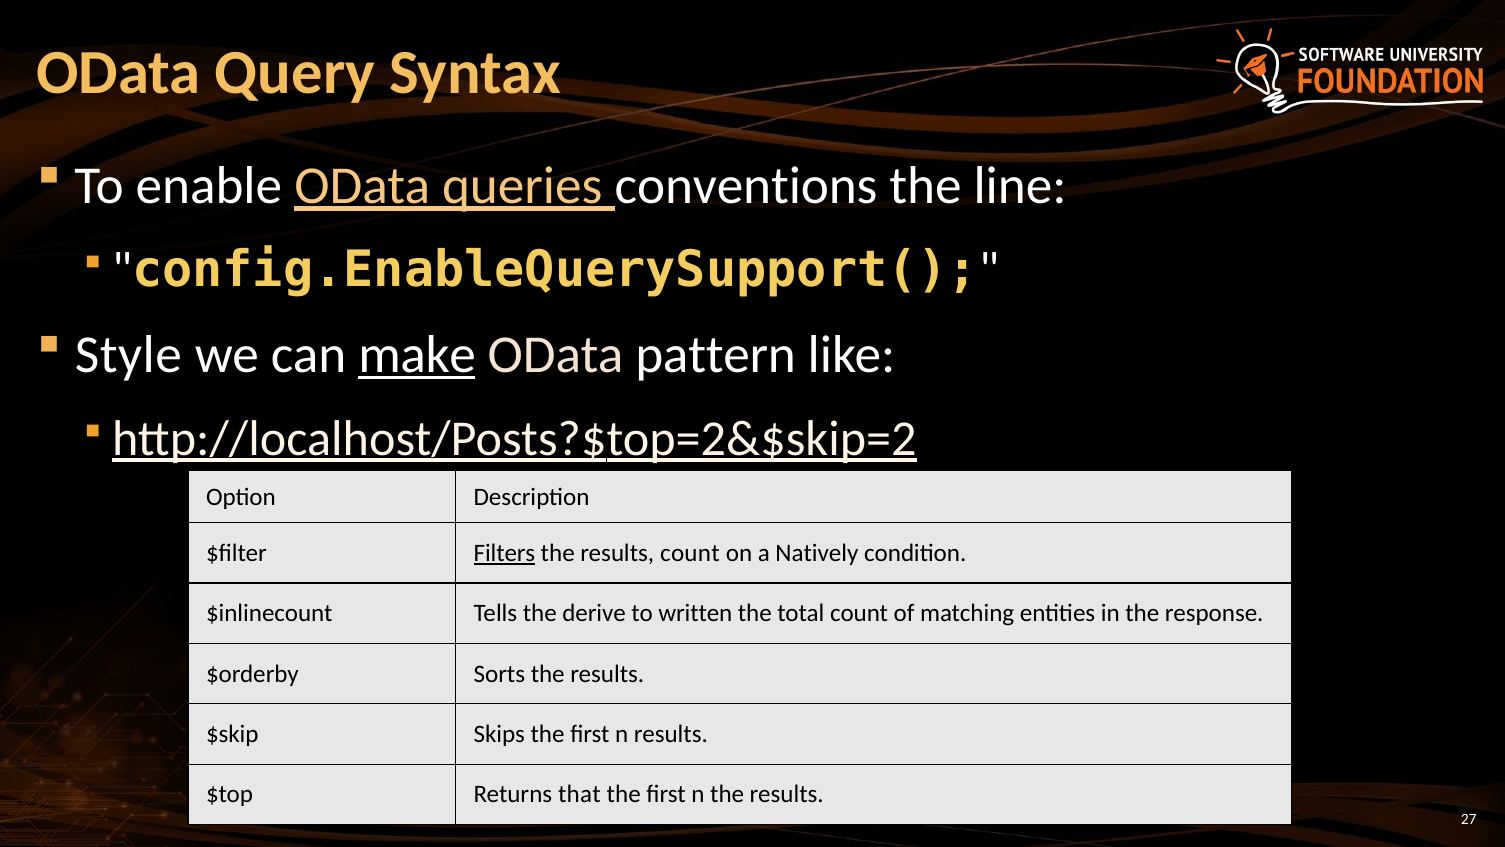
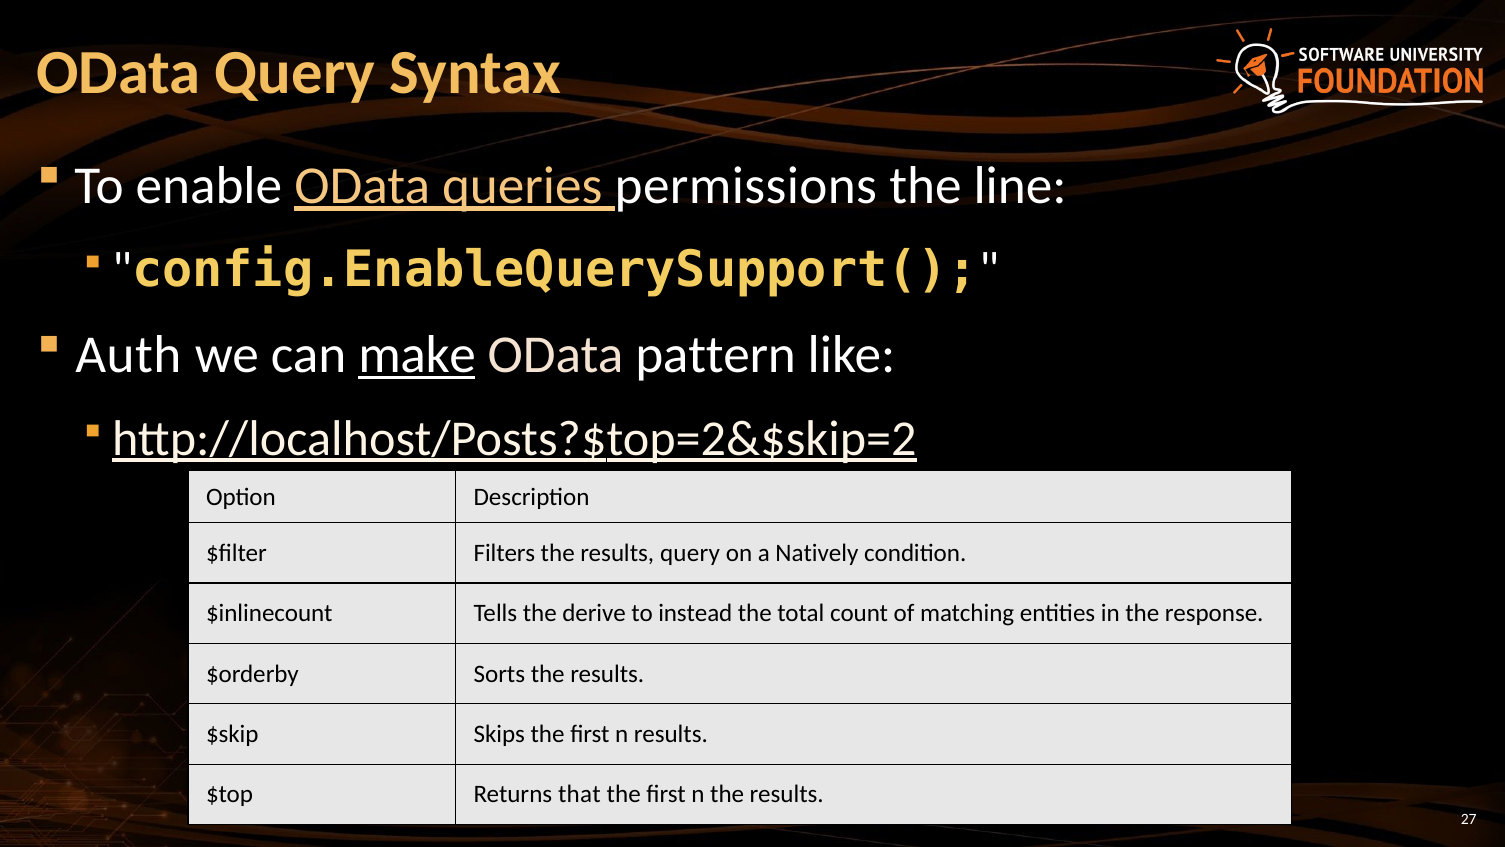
conventions: conventions -> permissions (746, 186)
Style: Style -> Auth (128, 355)
Filters underline: present -> none (504, 553)
results count: count -> query (690, 553)
written: written -> instead (695, 613)
